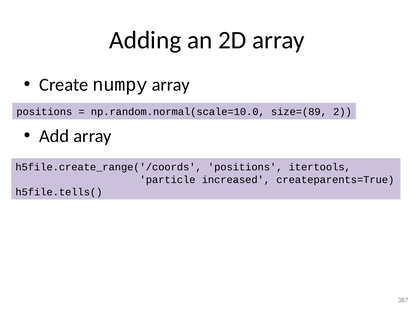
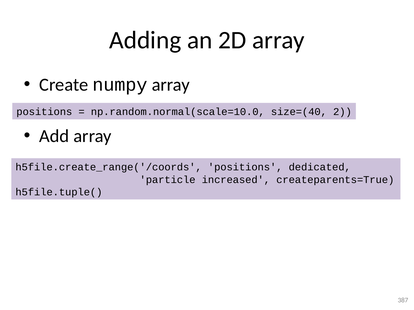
size=(89: size=(89 -> size=(40 (299, 112)
itertools: itertools -> dedicated (320, 167)
h5file.tells(: h5file.tells( -> h5file.tuple( (59, 192)
